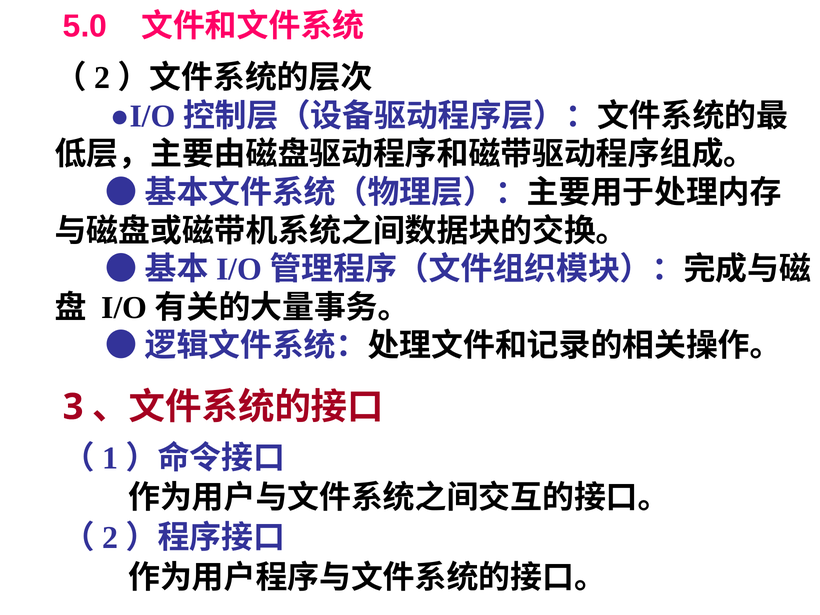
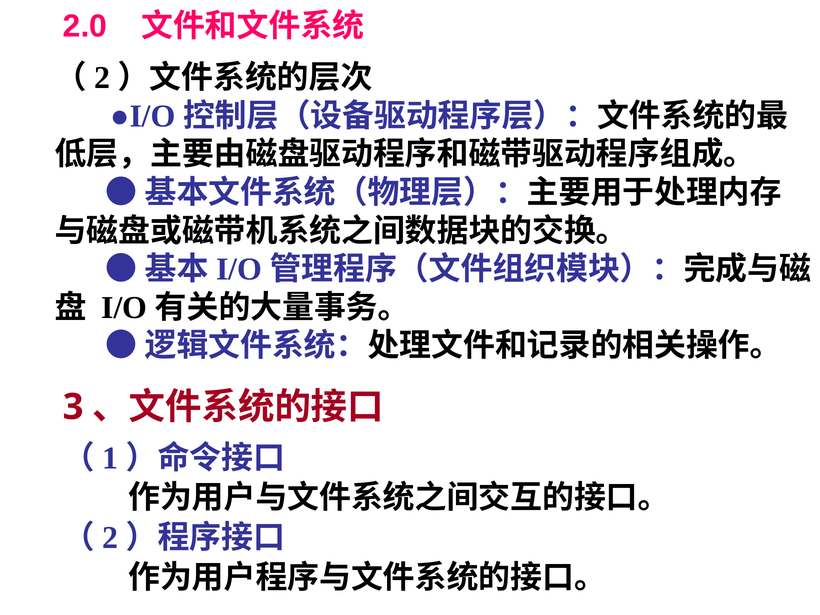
5.0: 5.0 -> 2.0 (85, 26)
